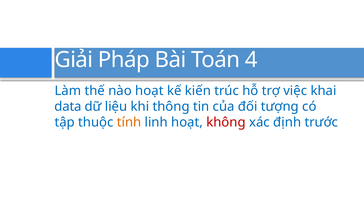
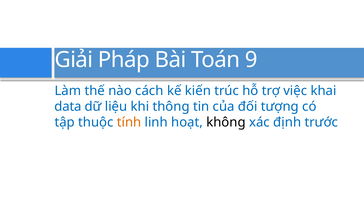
4: 4 -> 9 (251, 60)
nào hoạt: hoạt -> cách (149, 91)
không colour: red -> black (226, 122)
